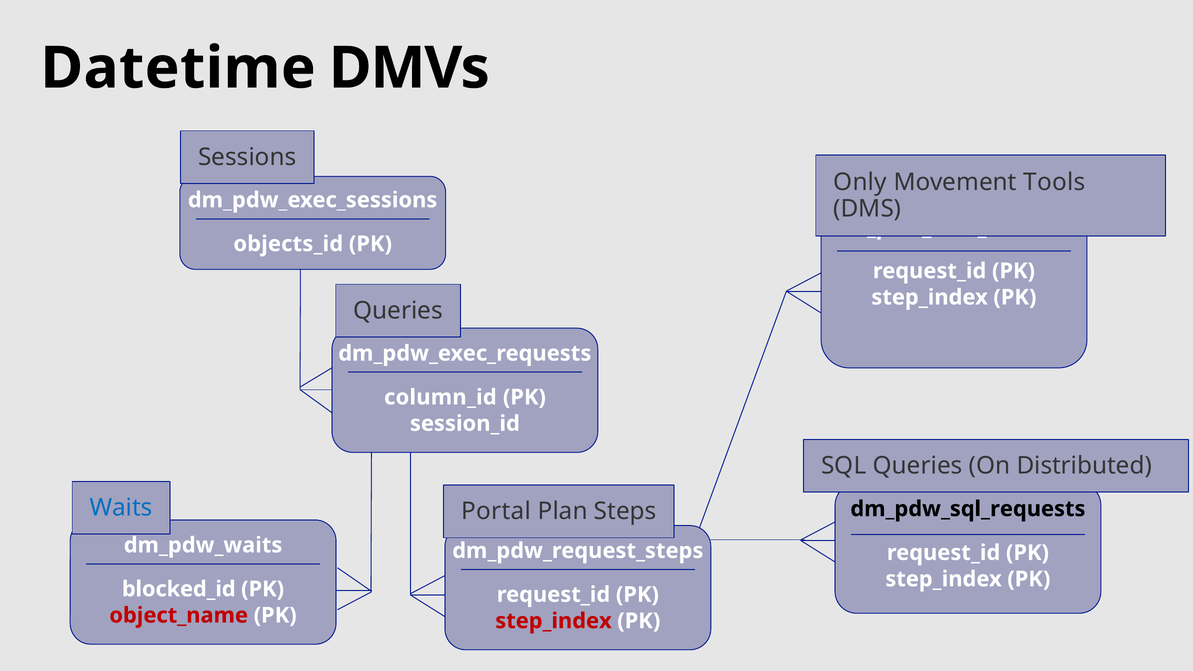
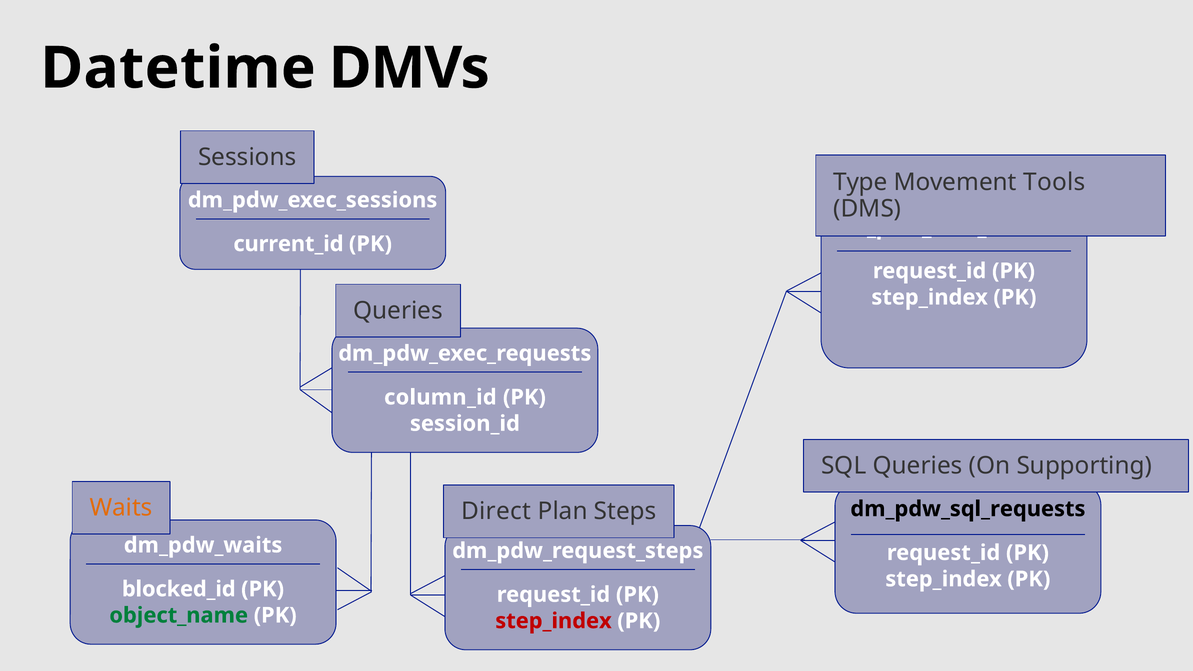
Only: Only -> Type (860, 182)
objects_id: objects_id -> current_id (288, 244)
Distributed: Distributed -> Supporting (1084, 466)
Waits colour: blue -> orange (121, 508)
Portal: Portal -> Direct (496, 511)
object_name colour: red -> green (179, 615)
